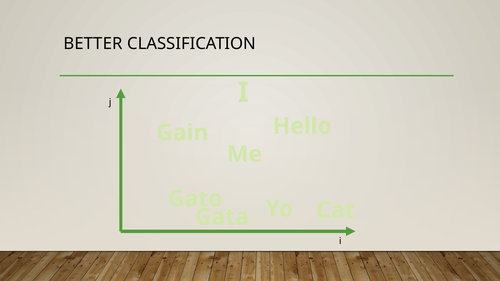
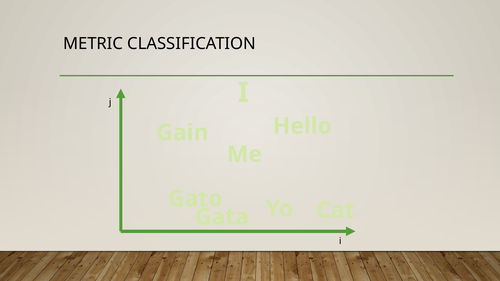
BETTER: BETTER -> METRIC (93, 44)
